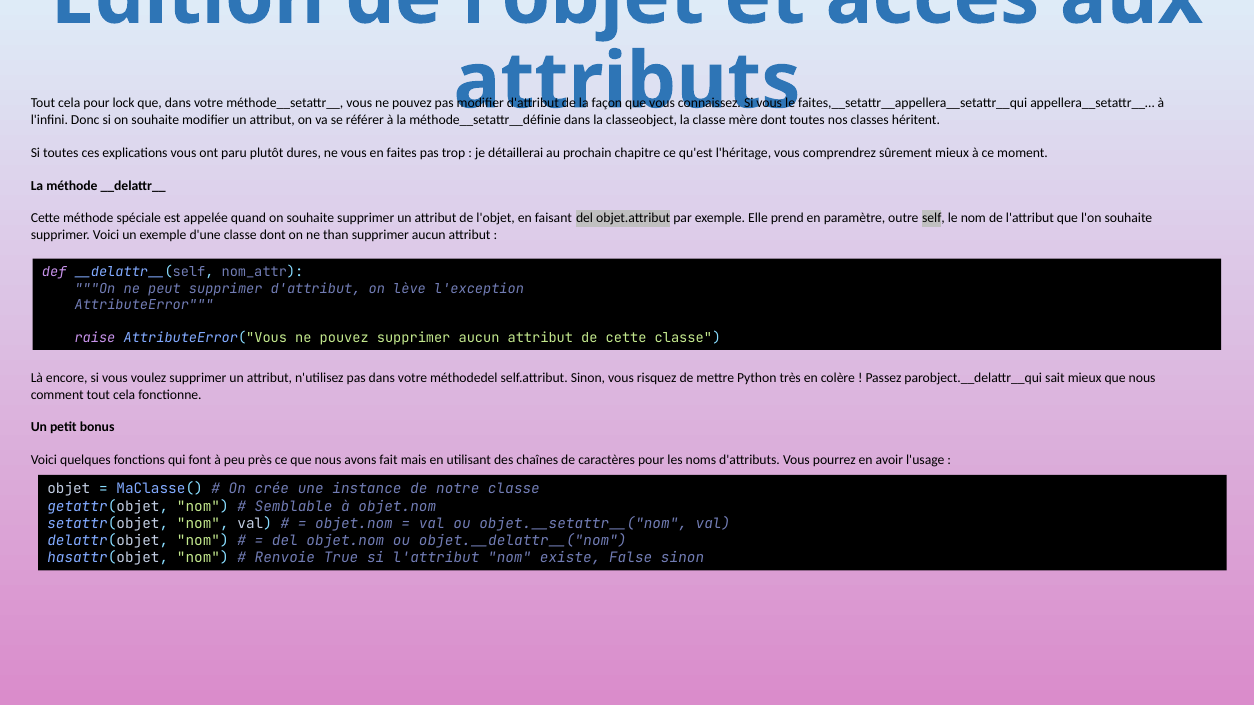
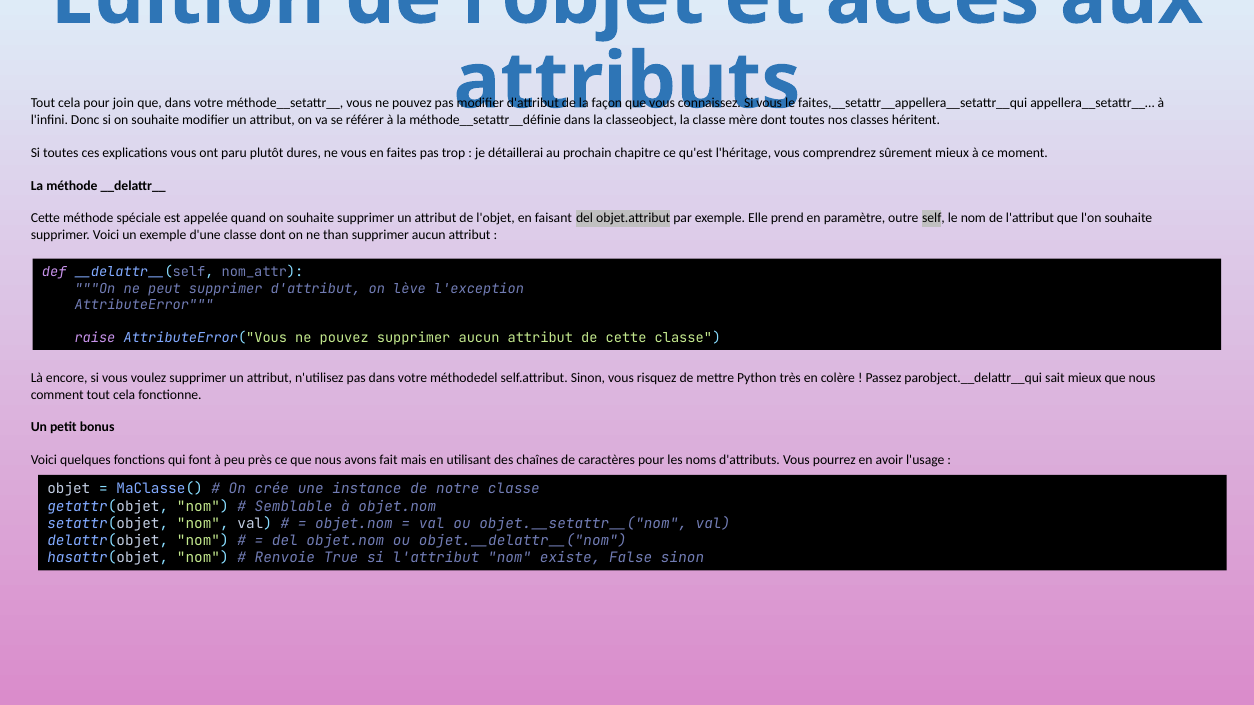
lock: lock -> join (123, 103)
